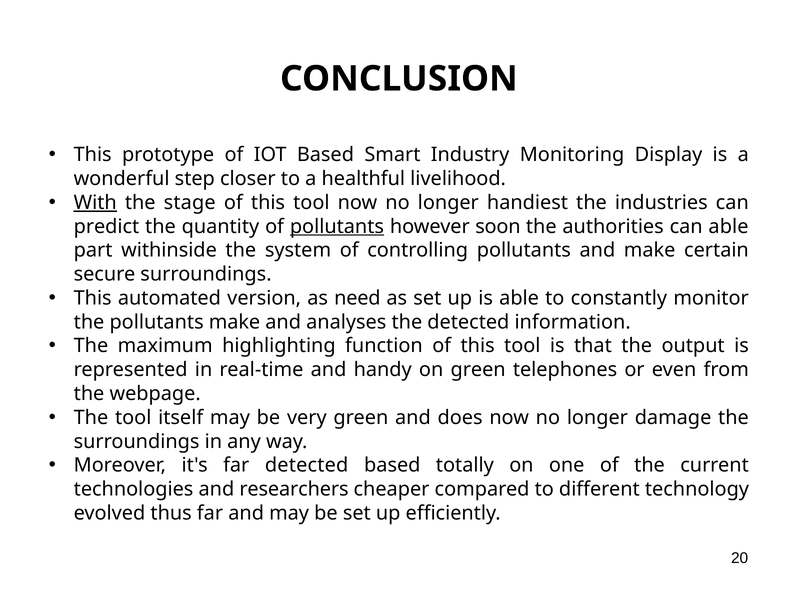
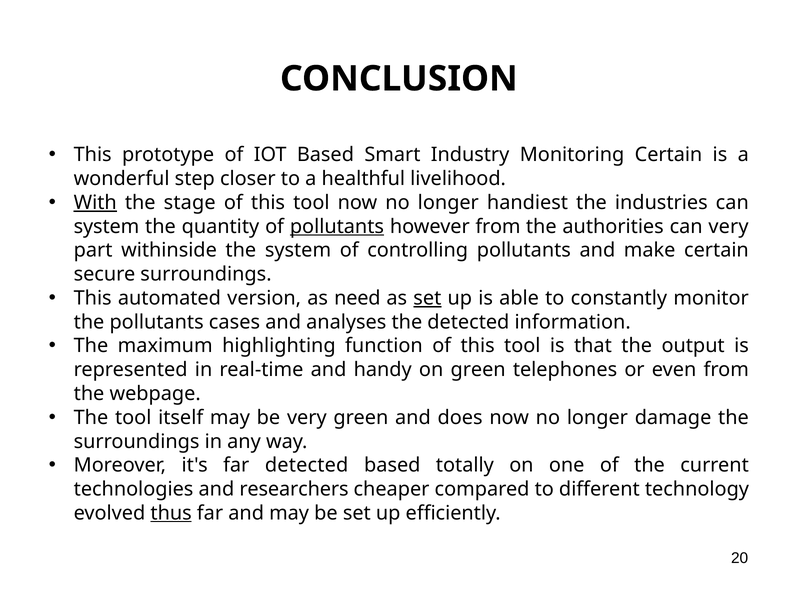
Monitoring Display: Display -> Certain (669, 155)
predict: predict -> system (106, 227)
however soon: soon -> from (498, 227)
can able: able -> very (729, 227)
set underline: none -> present (427, 298)
pollutants make: make -> cases (234, 322)
thus underline: none -> present (171, 513)
